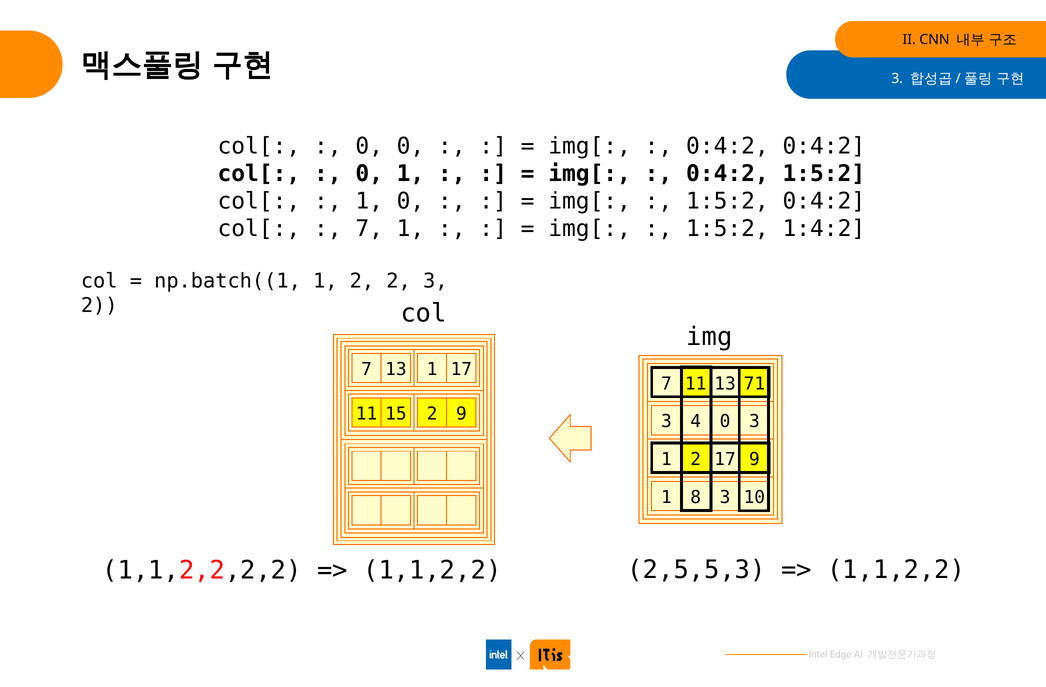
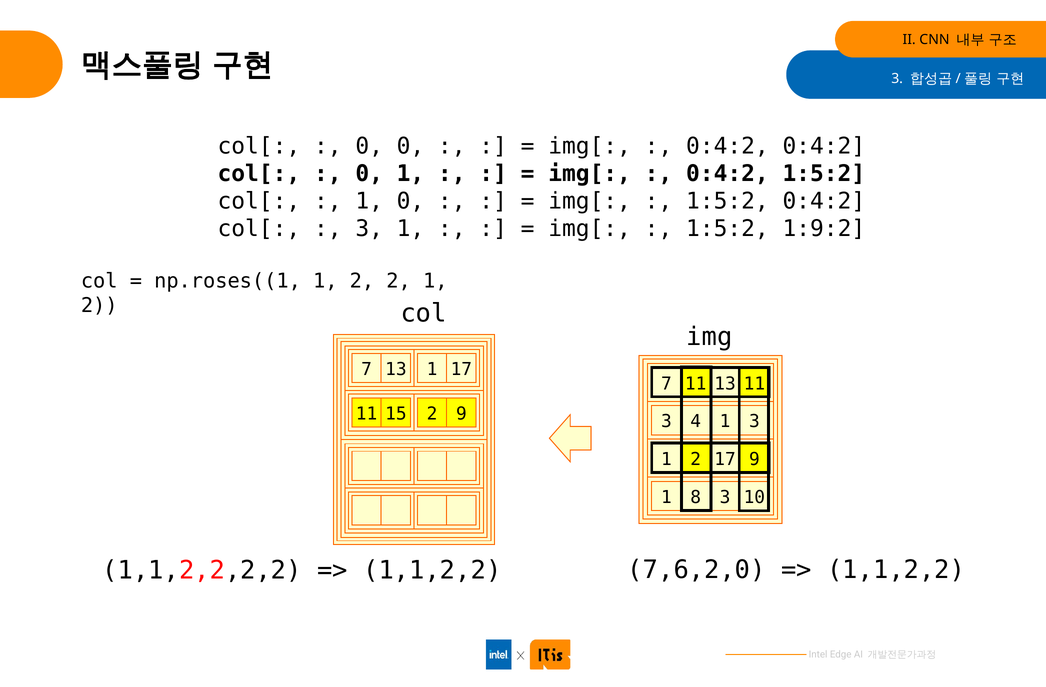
7: 7 -> 3 (369, 229)
1:4:2: 1:4:2 -> 1:9:2 (824, 229)
np.batch((1: np.batch((1 -> np.roses((1 (228, 281)
2 3: 3 -> 1 (435, 281)
13 71: 71 -> 11 (754, 384)
4 0: 0 -> 1 (725, 421)
2,5,5,3: 2,5,5,3 -> 7,6,2,0 (697, 570)
